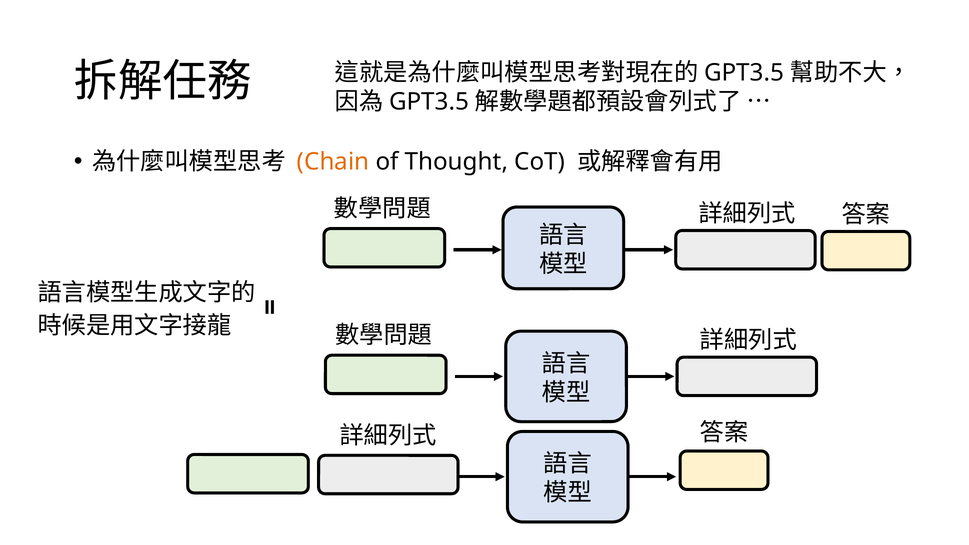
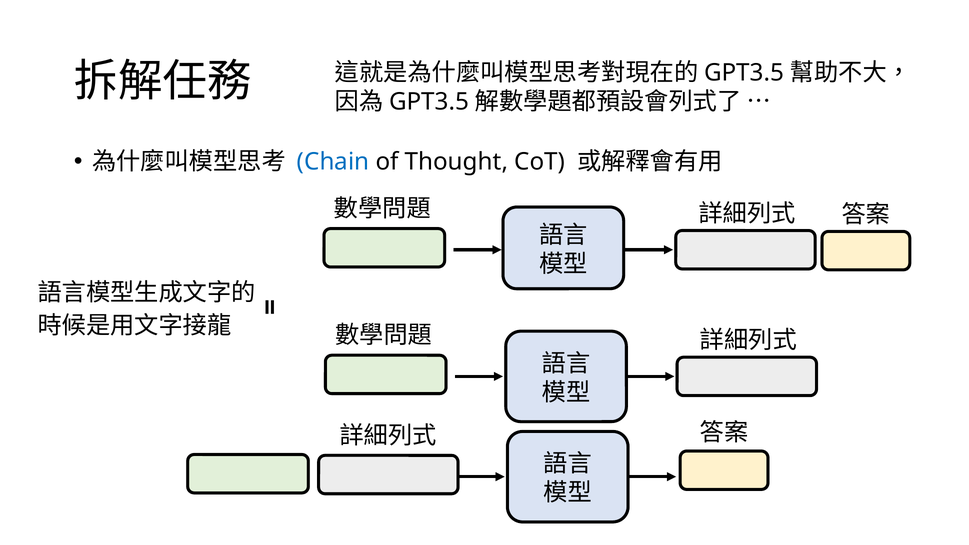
Chain colour: orange -> blue (333, 162)
